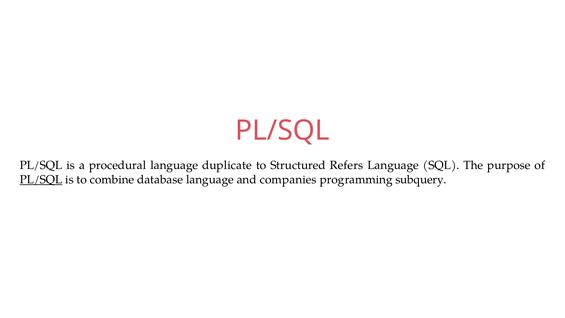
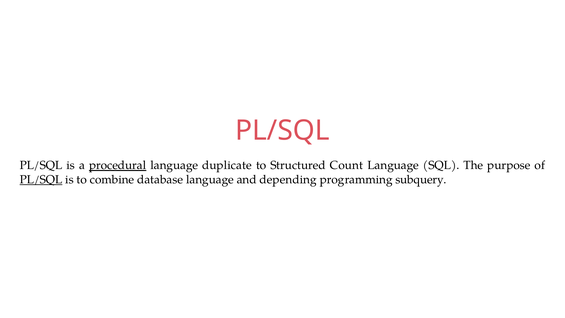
procedural underline: none -> present (118, 165)
Refers: Refers -> Count (346, 165)
companies: companies -> depending (288, 179)
